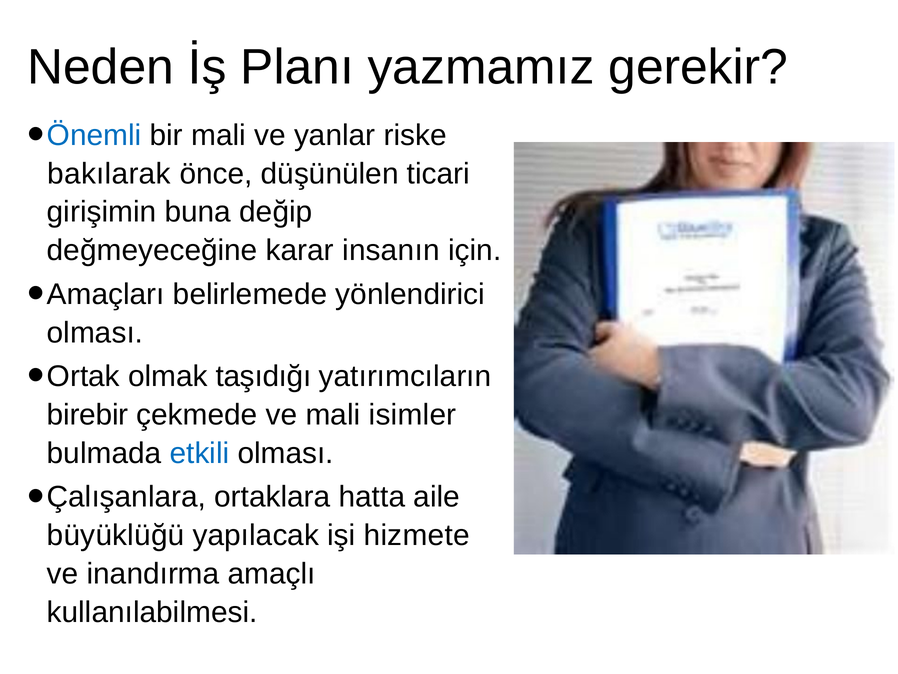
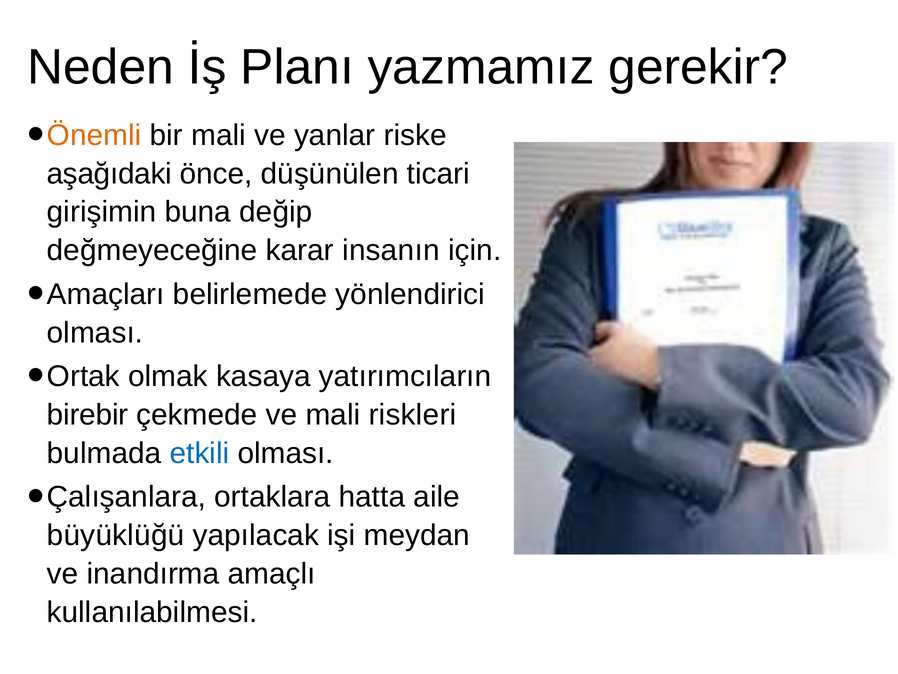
Önemli colour: blue -> orange (94, 135)
bakılarak: bakılarak -> aşağıdaki (109, 174)
taşıdığı: taşıdığı -> kasaya (263, 376)
isimler: isimler -> riskleri (413, 415)
hizmete: hizmete -> meydan (417, 535)
